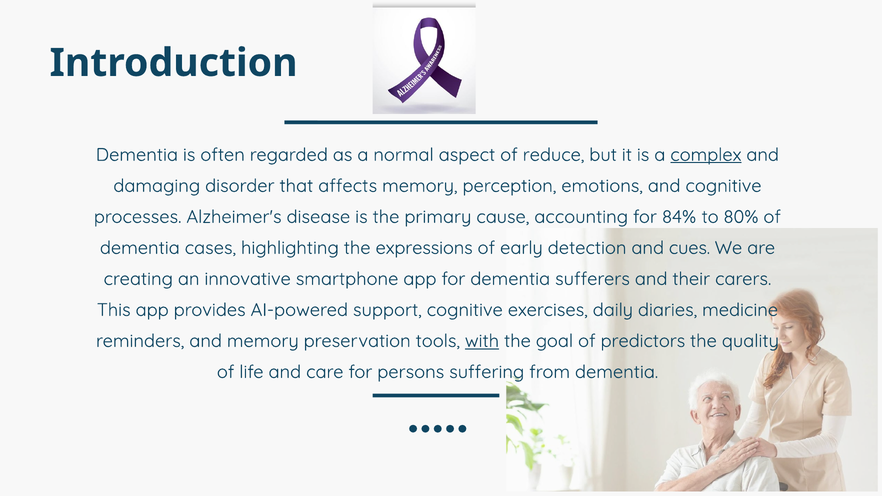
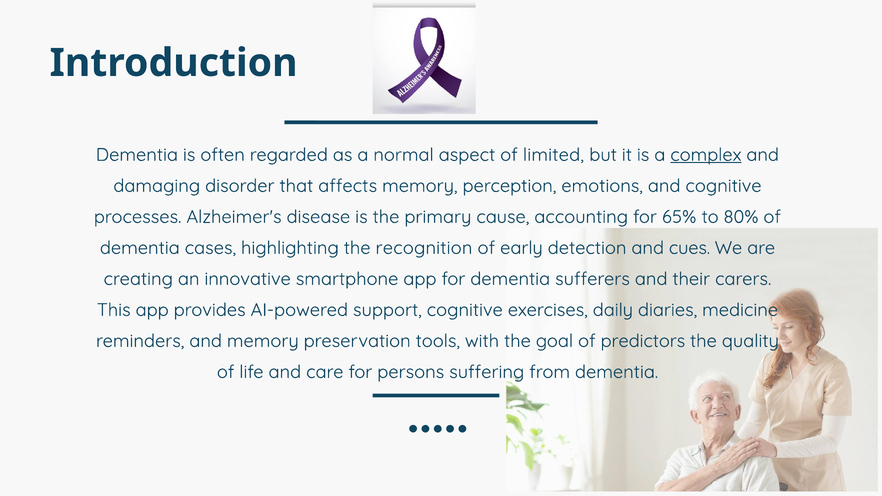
reduce: reduce -> limited (553, 155)
84%: 84% -> 65% (679, 217)
expressions: expressions -> recognition (424, 248)
with underline: present -> none (482, 341)
